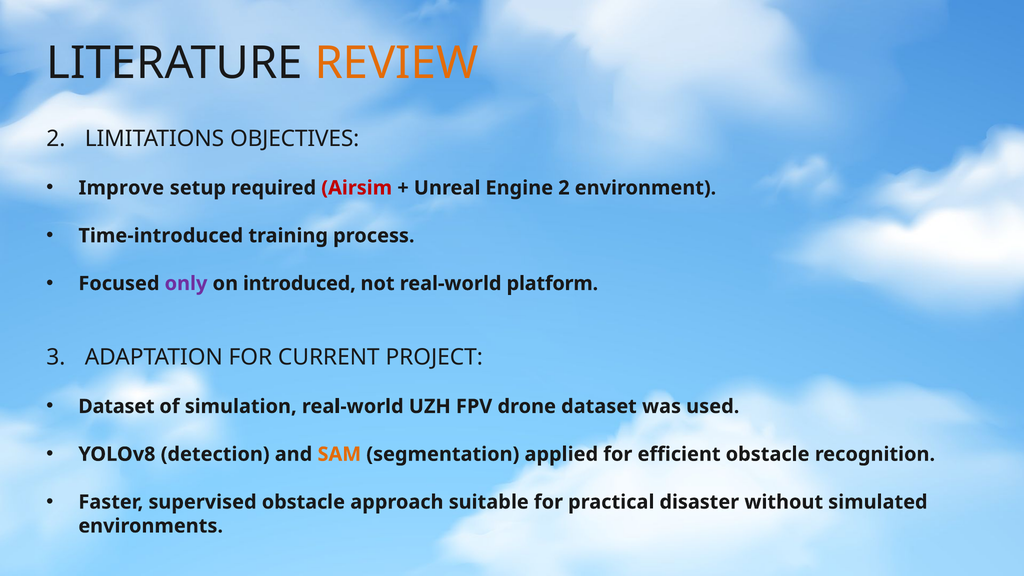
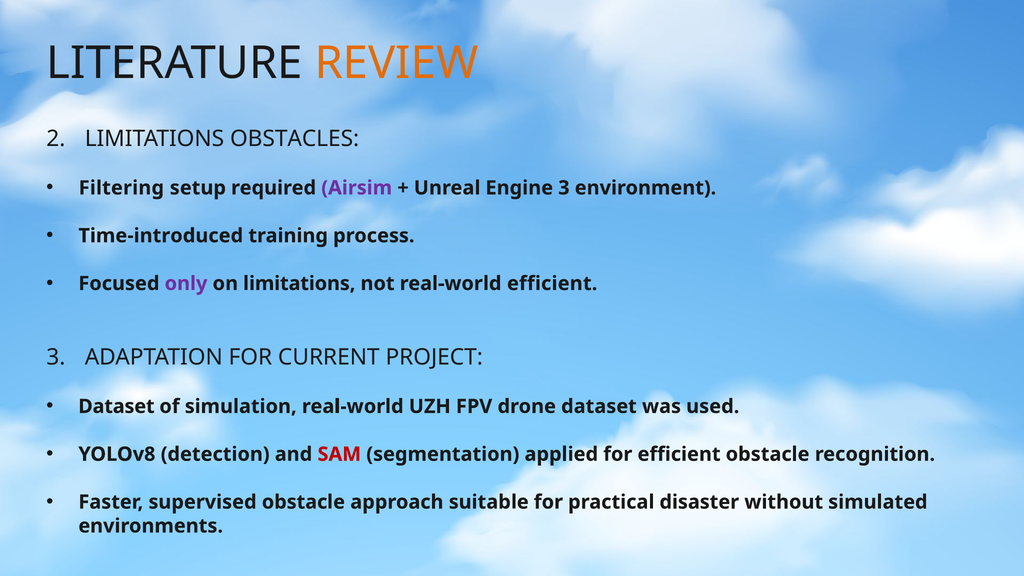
OBJECTIVES: OBJECTIVES -> OBSTACLES (295, 139)
Improve: Improve -> Filtering (121, 188)
Airsim colour: red -> purple (357, 188)
Engine 2: 2 -> 3 (564, 188)
on introduced: introduced -> limitations (299, 284)
real-world platform: platform -> efficient (552, 284)
SAM colour: orange -> red (339, 454)
